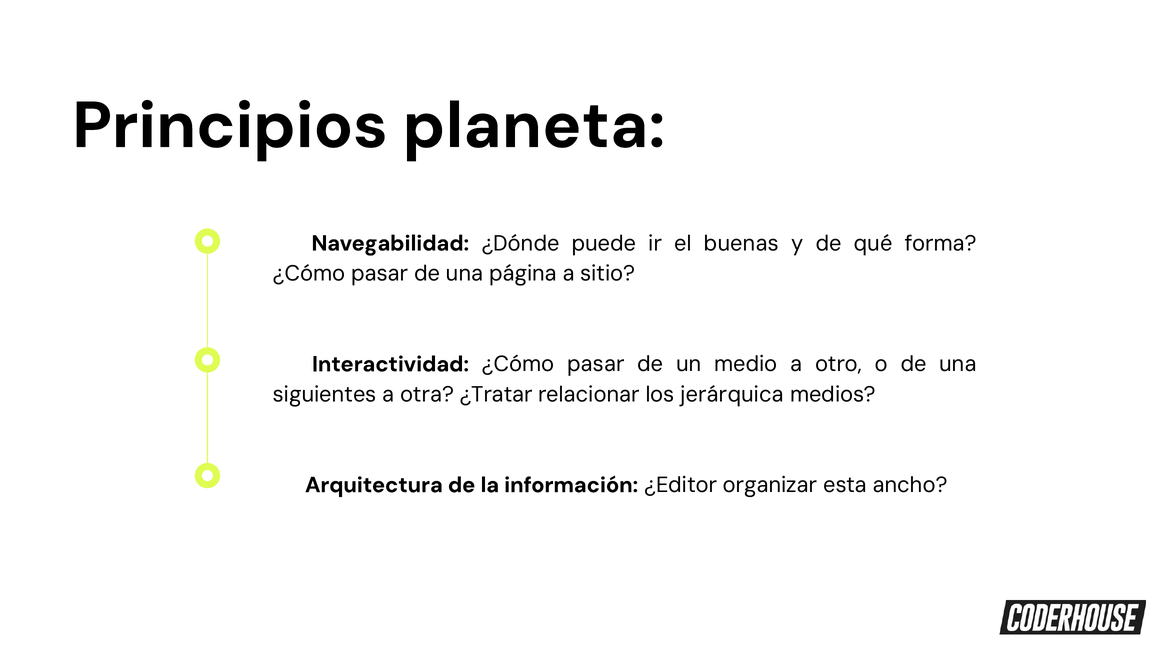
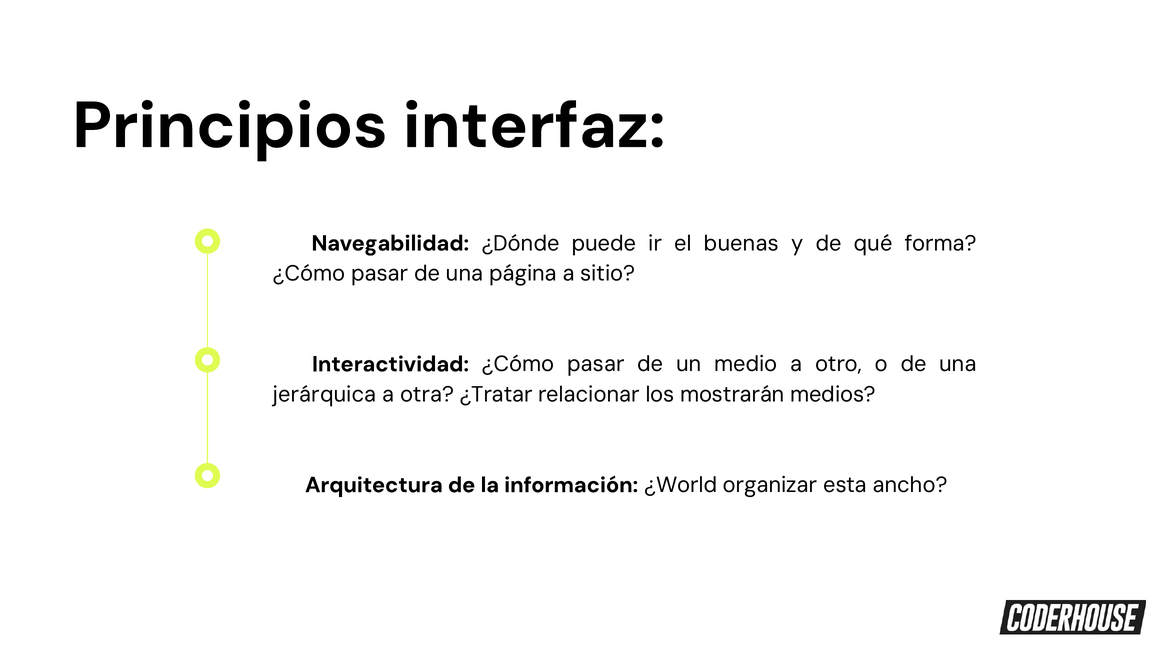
planeta: planeta -> interfaz (534, 126)
siguientes: siguientes -> jerárquica (325, 394)
jerárquica: jerárquica -> mostrarán (732, 394)
¿Editor: ¿Editor -> ¿World (681, 485)
